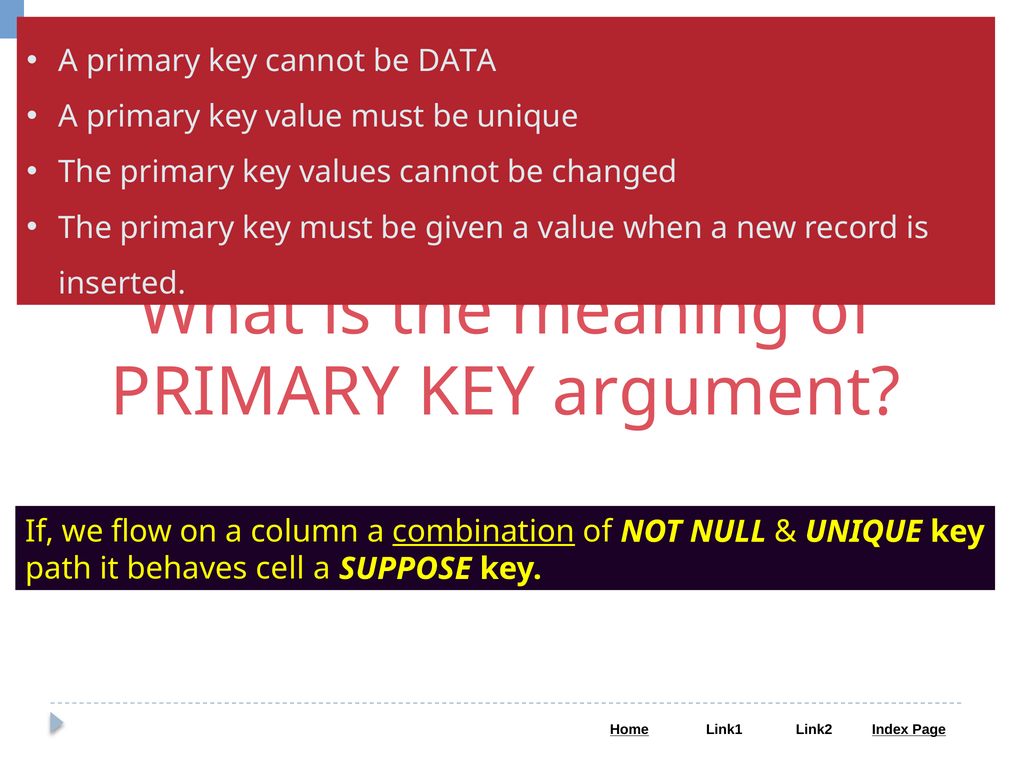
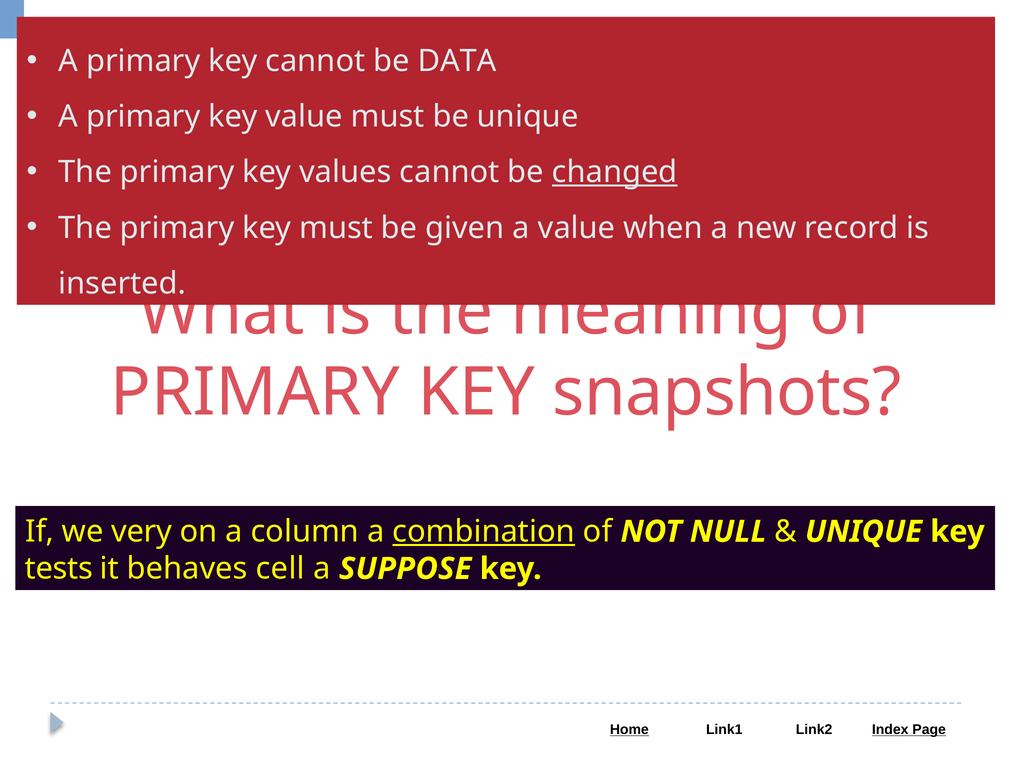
changed underline: none -> present (615, 172)
argument: argument -> snapshots (727, 393)
flow: flow -> very (142, 532)
path: path -> tests (59, 569)
